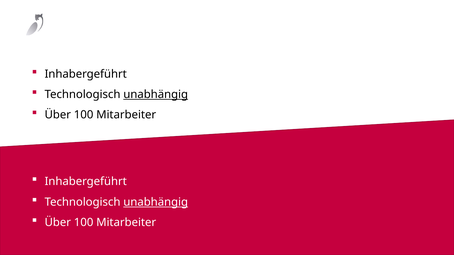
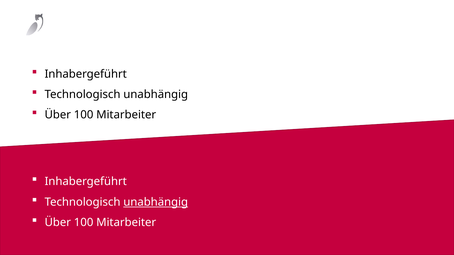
unabhängig underline: present -> none (156, 95)
